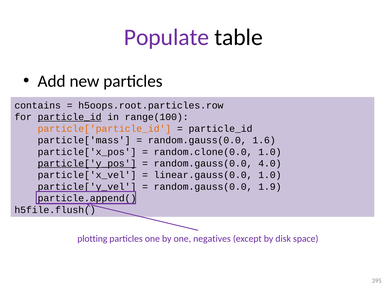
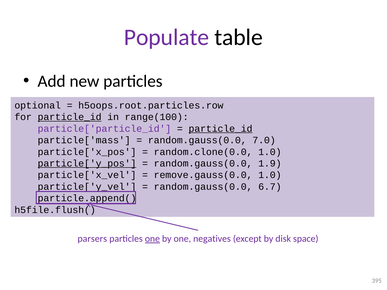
contains: contains -> optional (38, 106)
particle['particle_id colour: orange -> purple (104, 129)
particle_id underline: none -> present (221, 129)
1.6: 1.6 -> 7.0 (264, 140)
4.0: 4.0 -> 1.9 (270, 164)
linear.gauss(0.0: linear.gauss(0.0 -> remove.gauss(0.0 (203, 175)
1.9: 1.9 -> 6.7 (270, 187)
plotting: plotting -> parsers (92, 239)
one underline: none -> present (152, 239)
